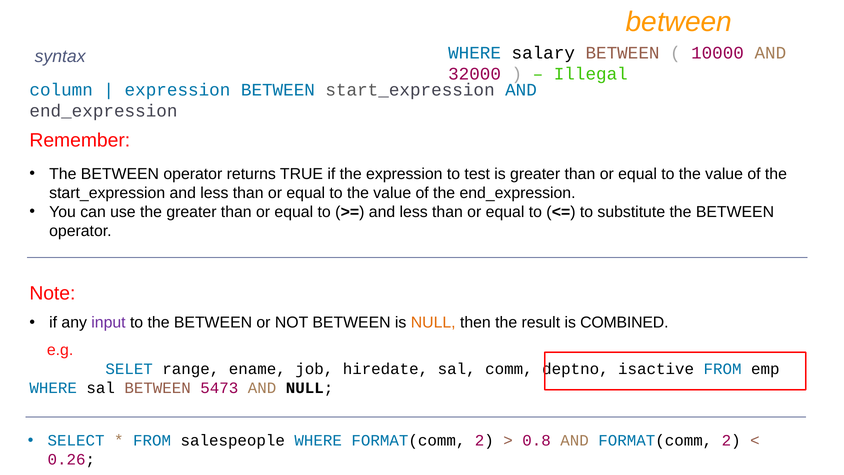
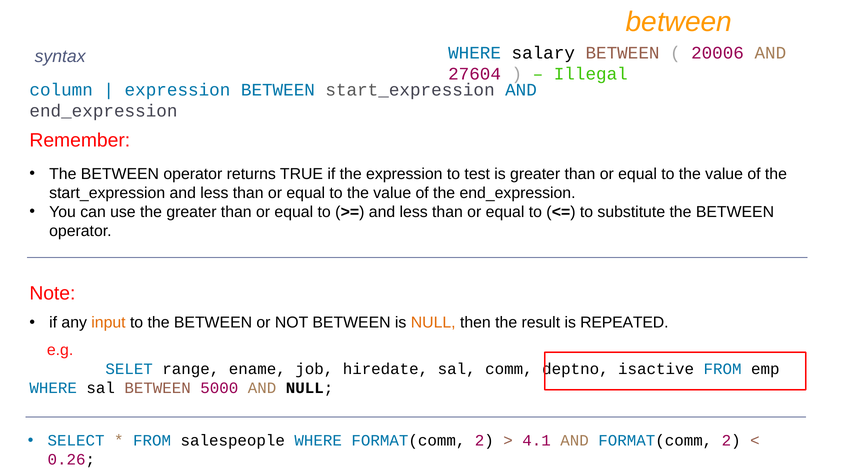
10000: 10000 -> 20006 (718, 53)
32000: 32000 -> 27604 (475, 74)
input colour: purple -> orange (108, 323)
COMBINED: COMBINED -> REPEATED (624, 323)
5473: 5473 -> 5000 (219, 388)
0.8: 0.8 -> 4.1 (537, 440)
